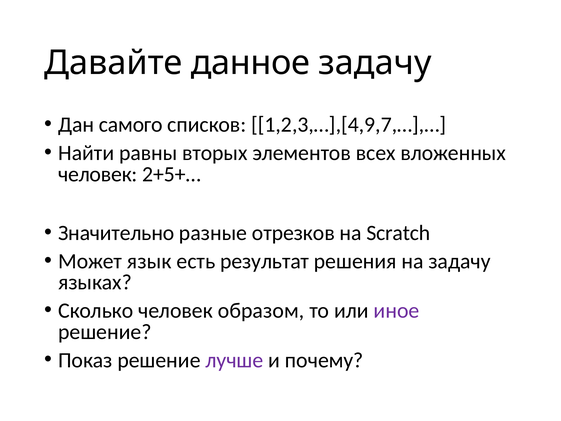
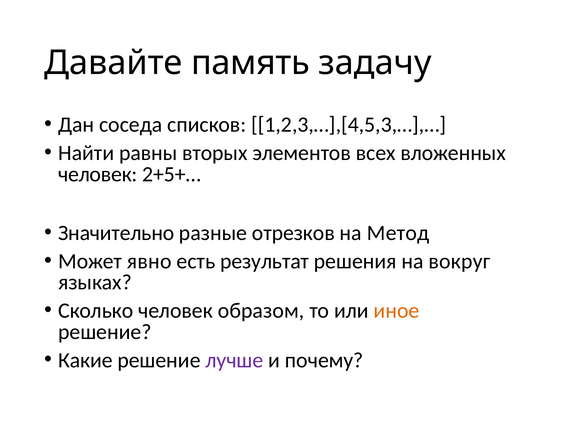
данное: данное -> память (250, 63)
самого: самого -> соседа (131, 125)
1,2,3,…],[4,9,7,…],…: 1,2,3,…],[4,9,7,…],… -> 1,2,3,…],[4,5,3,…],… (349, 125)
Scratch: Scratch -> Метод (398, 233)
язык: язык -> явно (149, 261)
на задачу: задачу -> вокруг (459, 261)
иное colour: purple -> orange (397, 311)
Показ: Показ -> Какие (85, 360)
